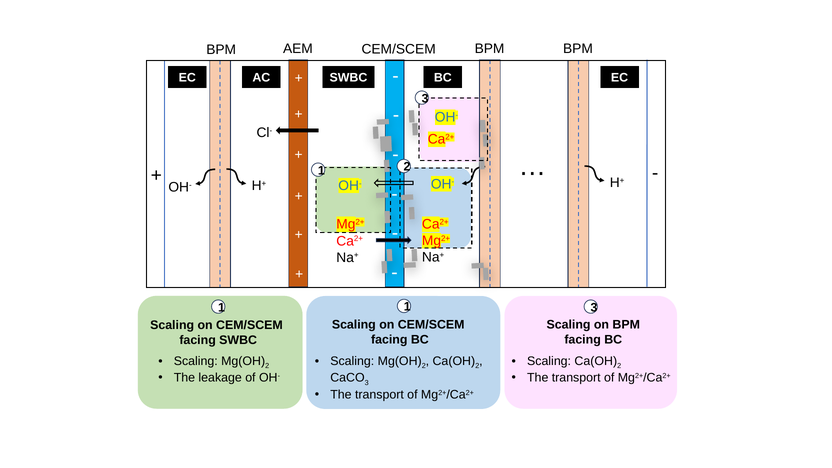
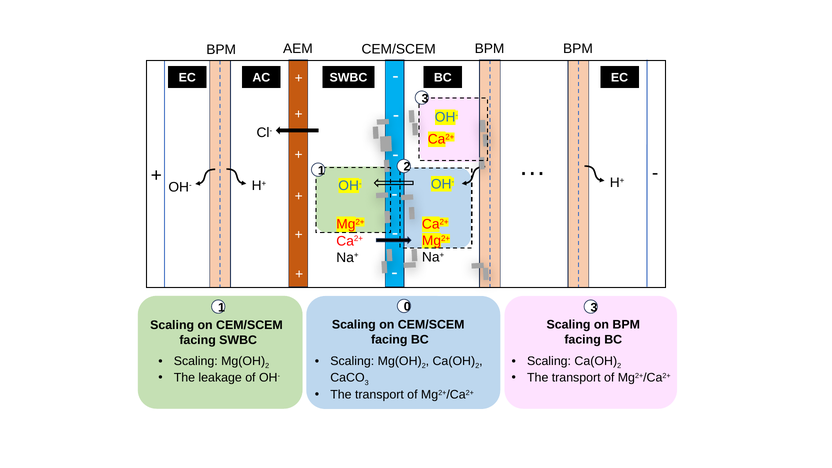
1 1: 1 -> 0 (407, 307)
